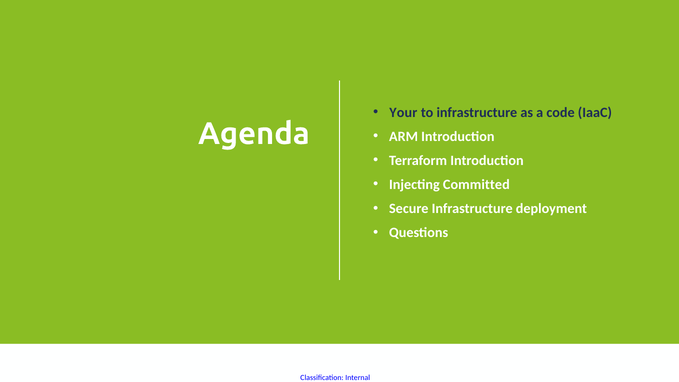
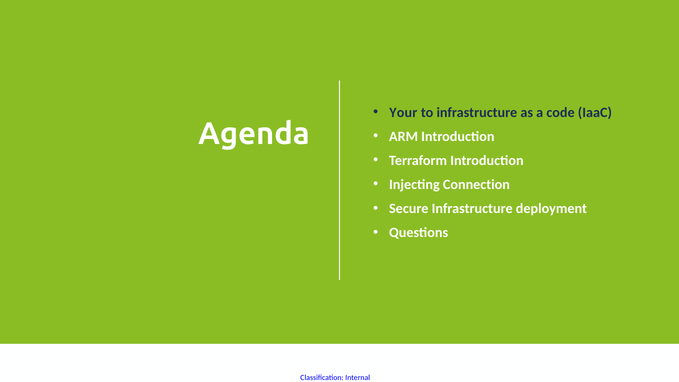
Committed: Committed -> Connection (476, 185)
